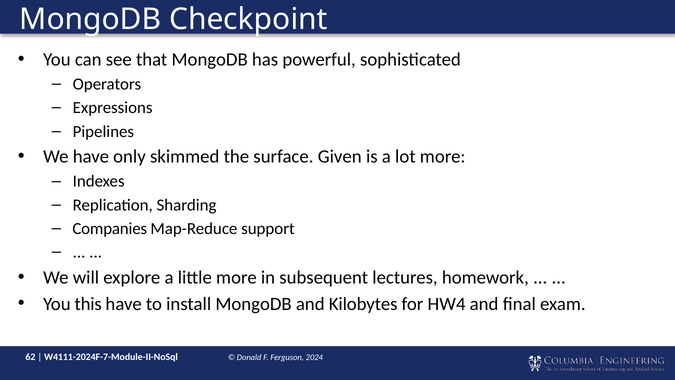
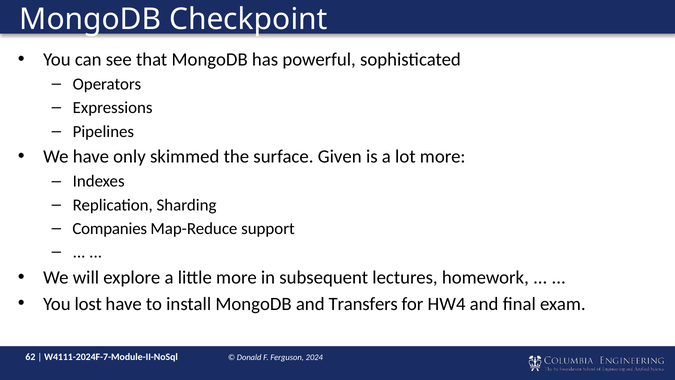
this: this -> lost (88, 304)
Kilobytes: Kilobytes -> Transfers (363, 304)
